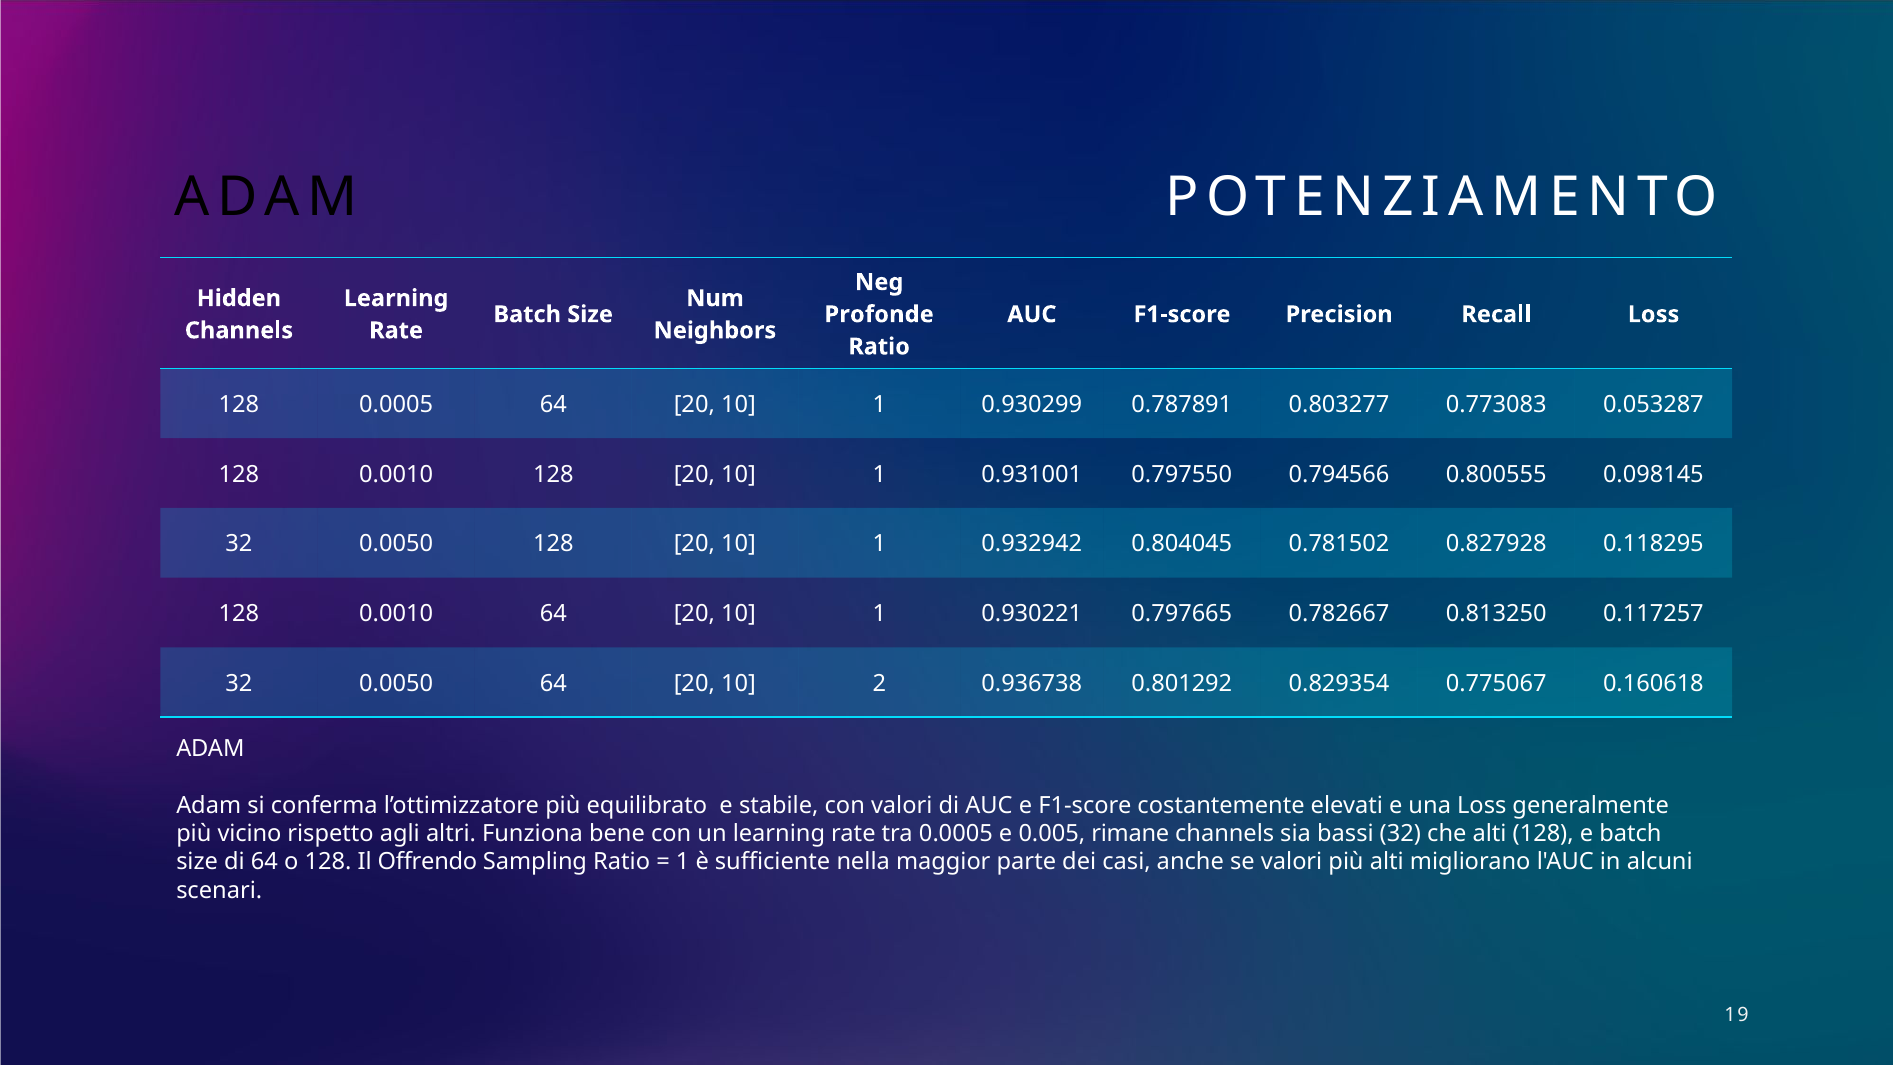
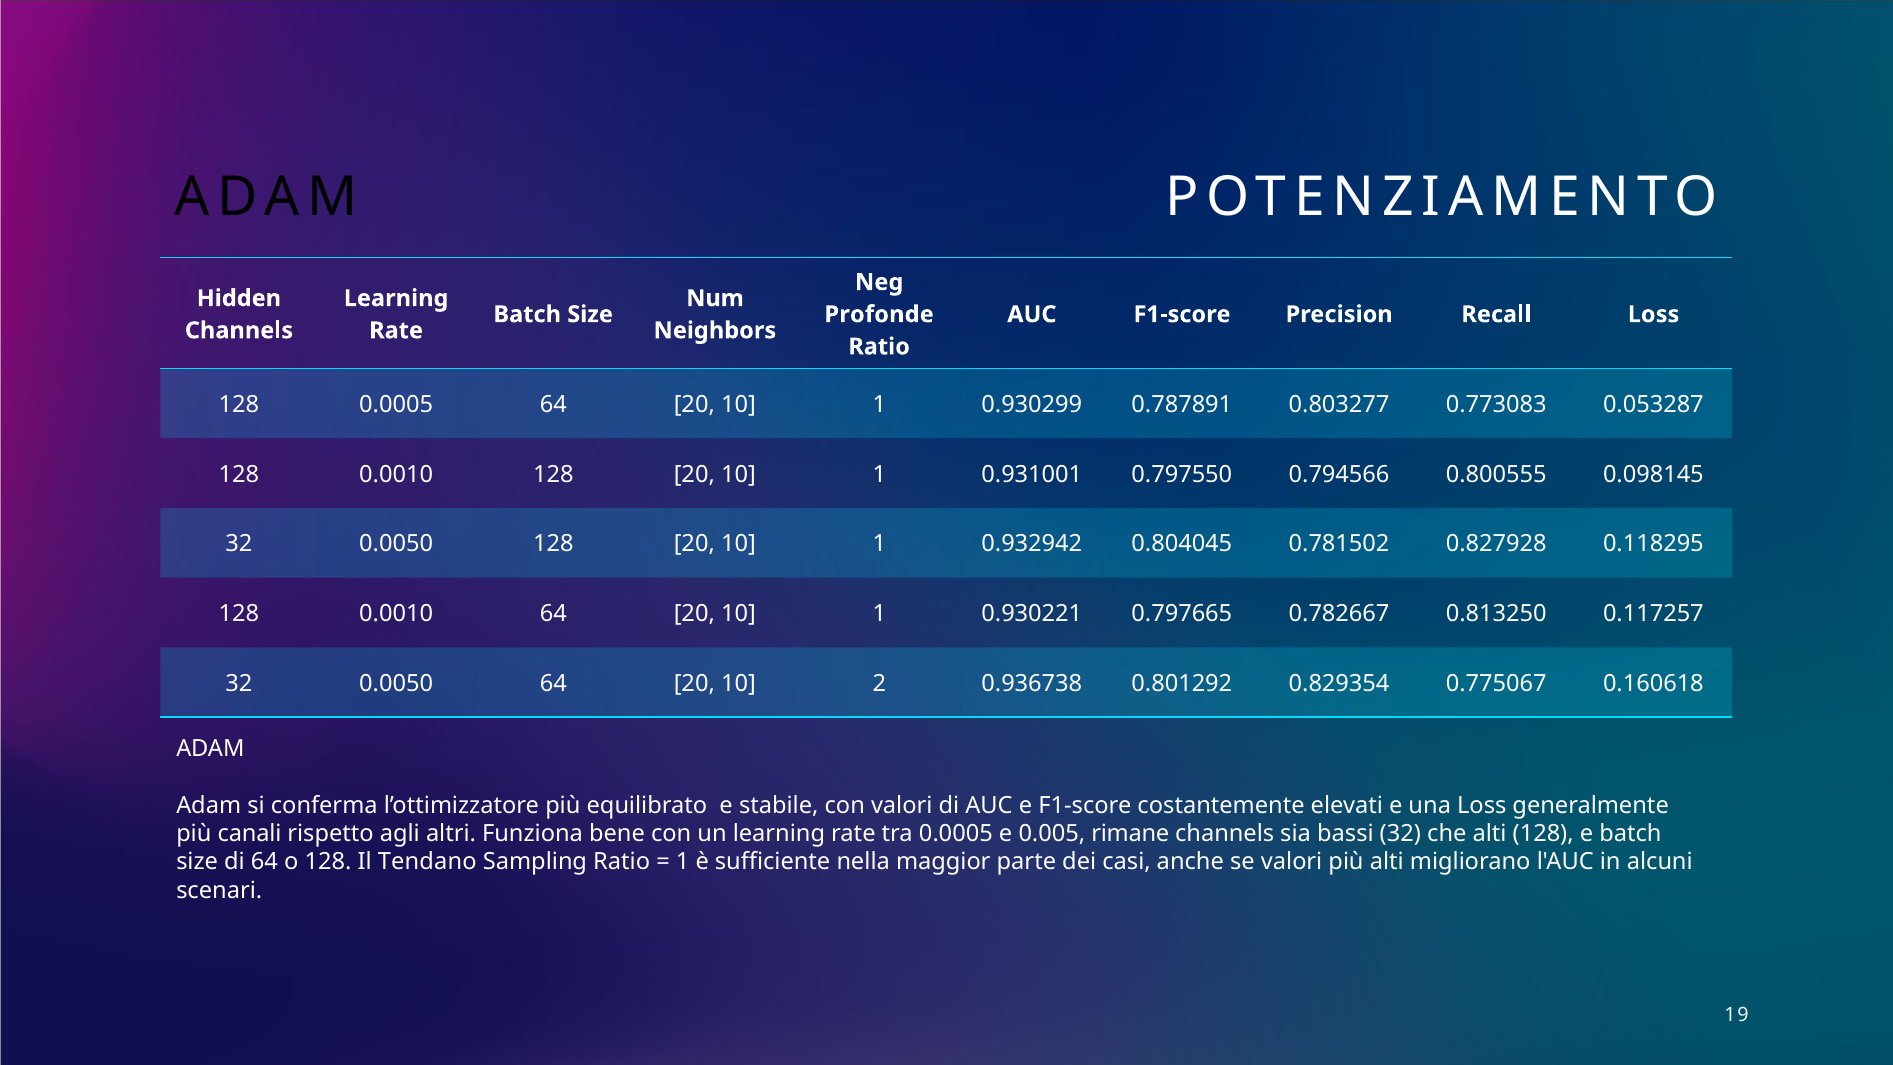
vicino: vicino -> canali (250, 833)
Offrendo: Offrendo -> Tendano (427, 862)
